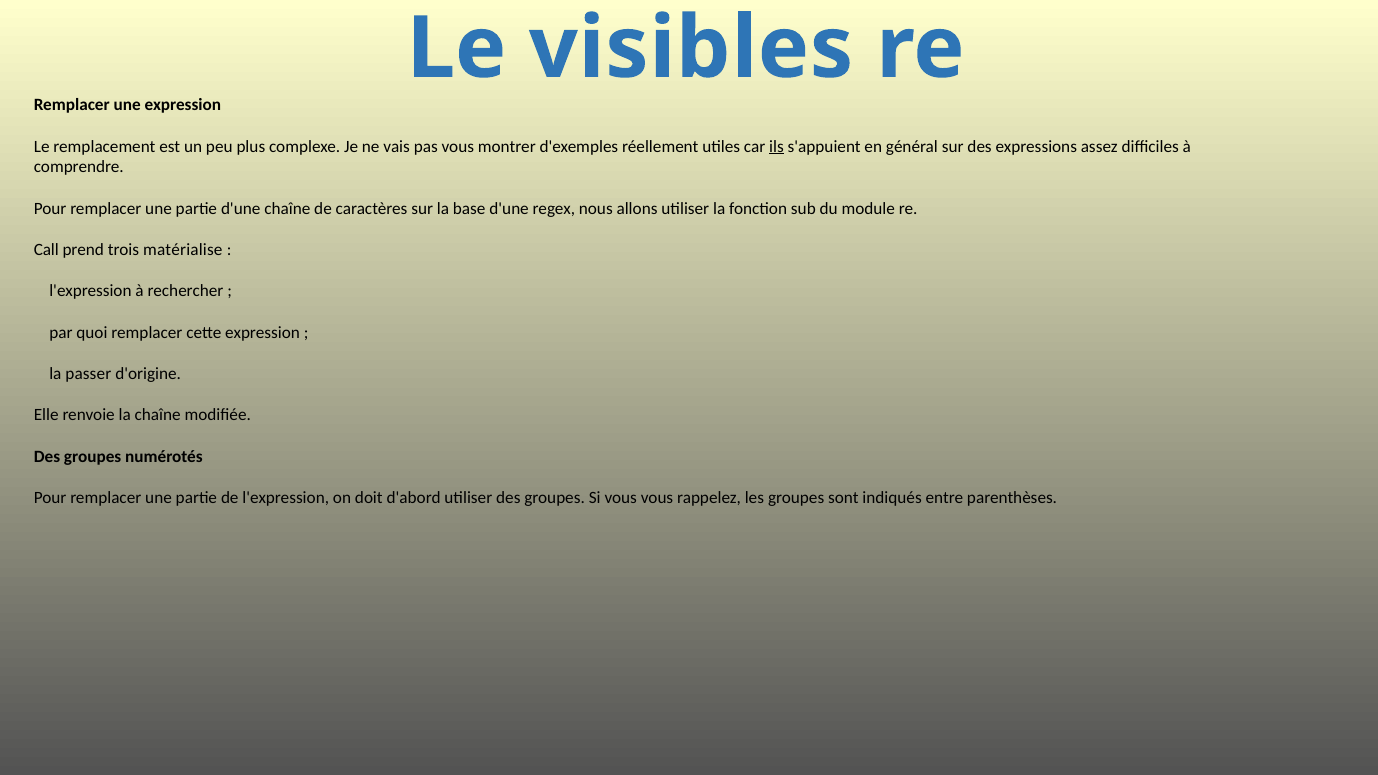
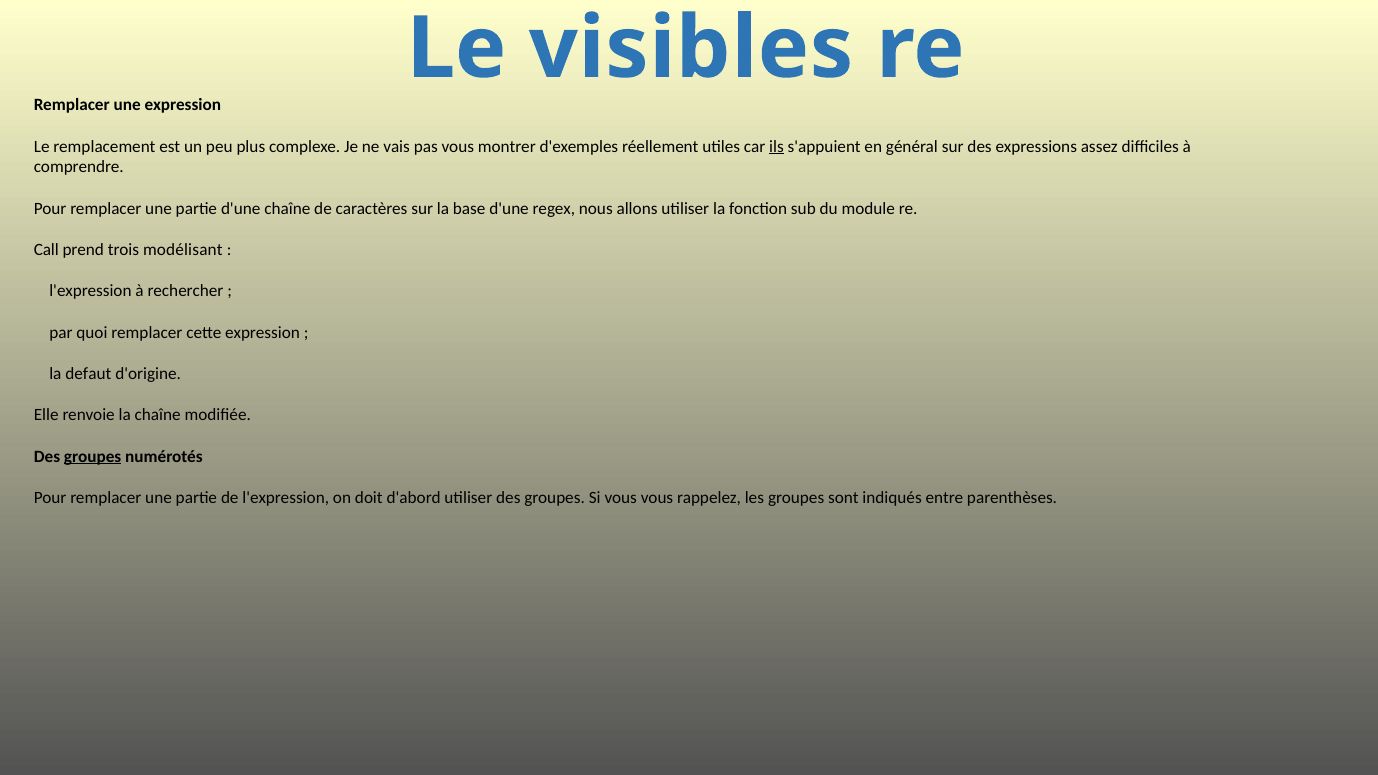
matérialise: matérialise -> modélisant (183, 250)
passer: passer -> defaut (88, 374)
groupes underline: none -> present (93, 456)
